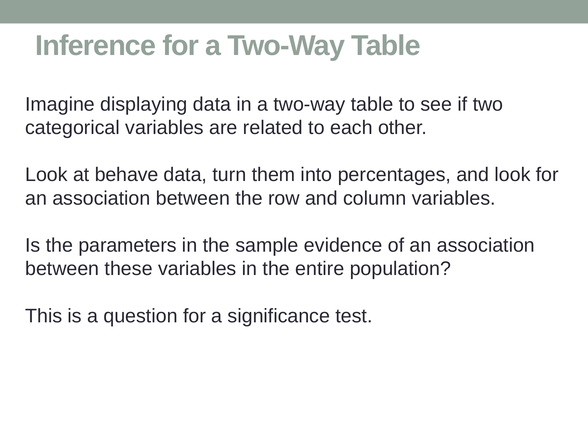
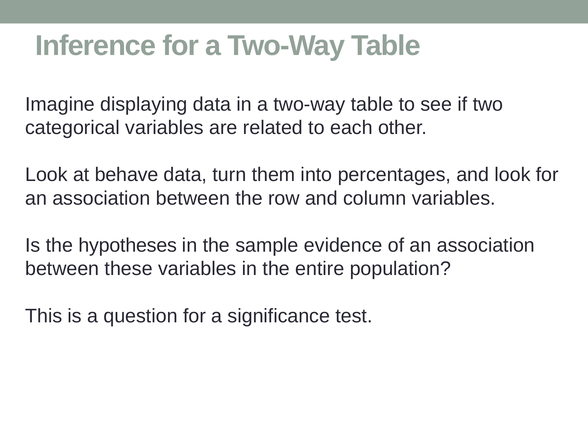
parameters: parameters -> hypotheses (128, 245)
